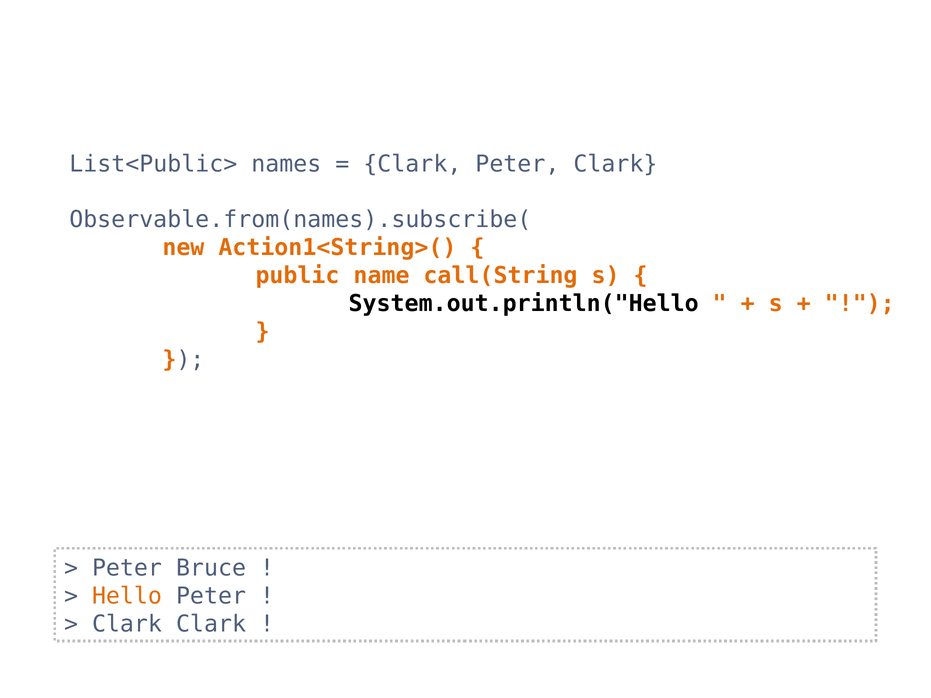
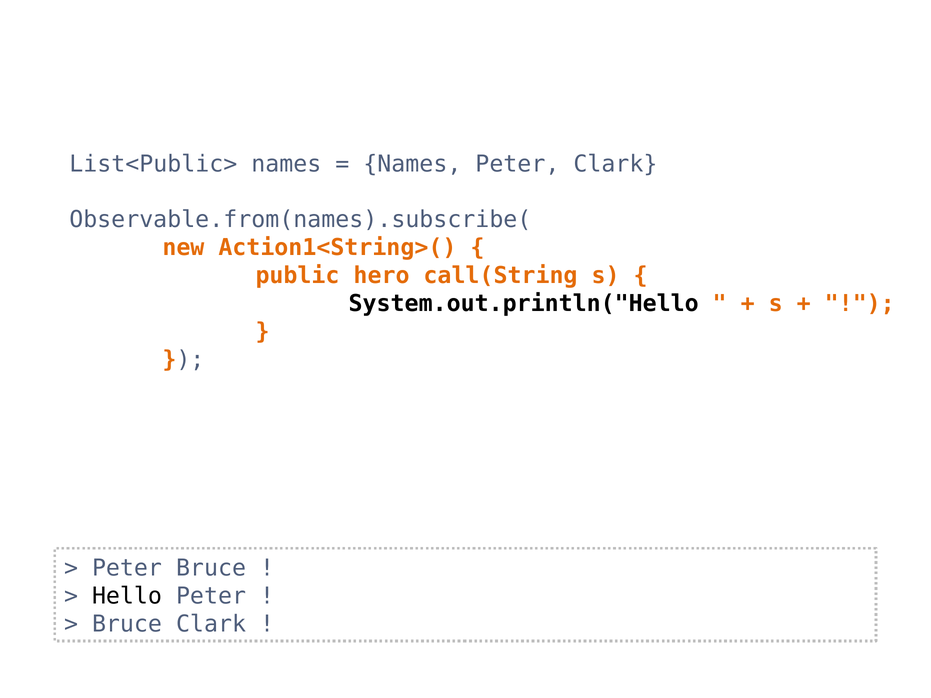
Clark: Clark -> Names (412, 164)
name: name -> hero (382, 276)
Hello colour: orange -> black (127, 596)
Clark: Clark -> Bruce (127, 624)
